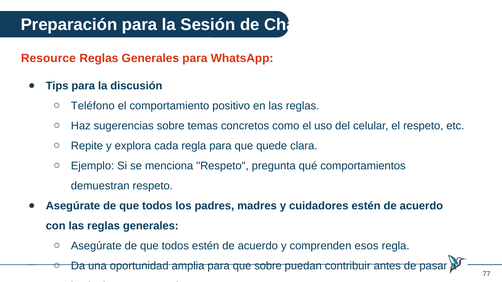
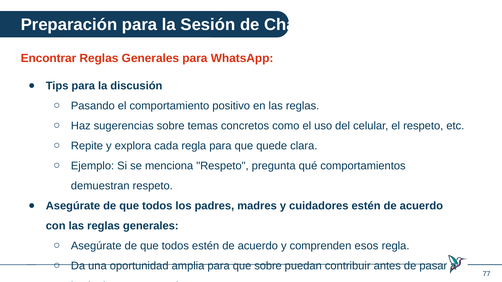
Resource: Resource -> Encontrar (48, 58)
Teléfono: Teléfono -> Pasando (93, 106)
